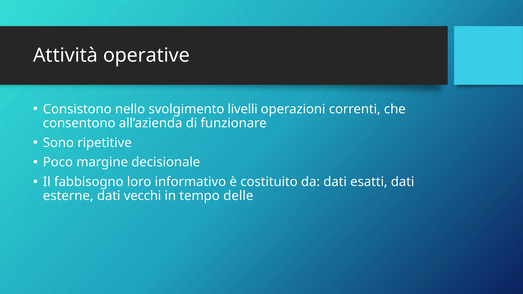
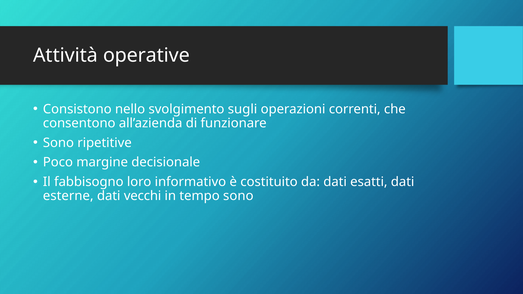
livelli: livelli -> sugli (243, 109)
tempo delle: delle -> sono (238, 196)
